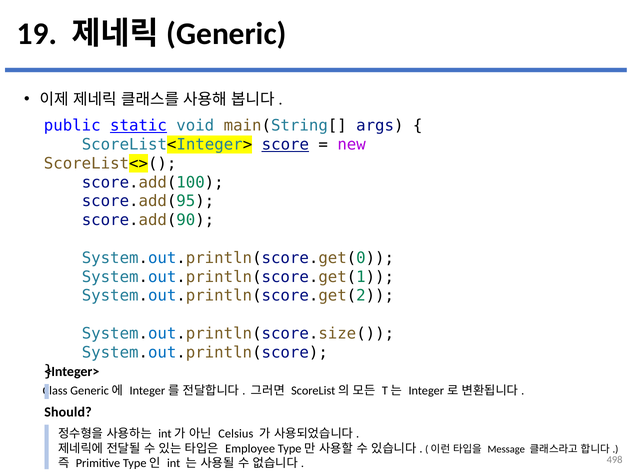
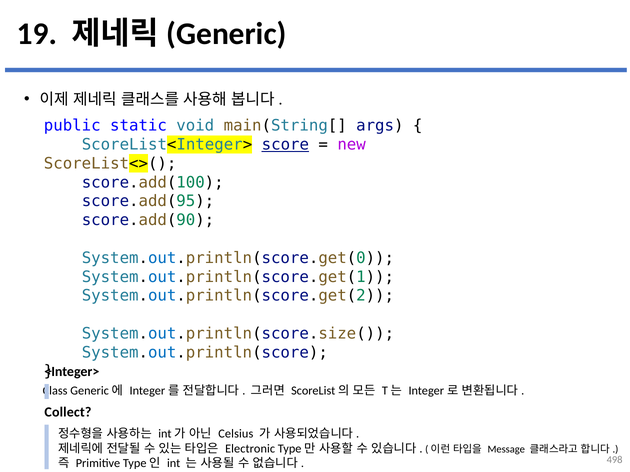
static underline: present -> none (139, 126)
Should: Should -> Collect (68, 413)
Employee: Employee -> Electronic (250, 449)
